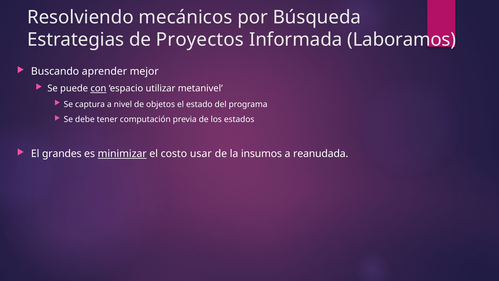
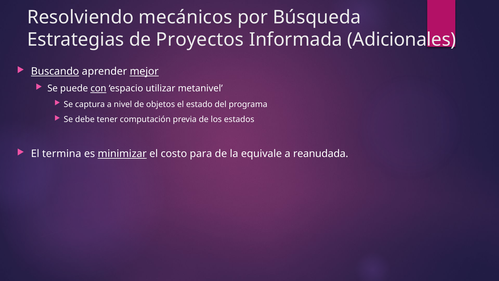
Laboramos: Laboramos -> Adicionales (402, 40)
Buscando underline: none -> present (55, 71)
mejor underline: none -> present (144, 71)
grandes: grandes -> termina (62, 154)
usar: usar -> para (201, 154)
insumos: insumos -> equivale (261, 154)
